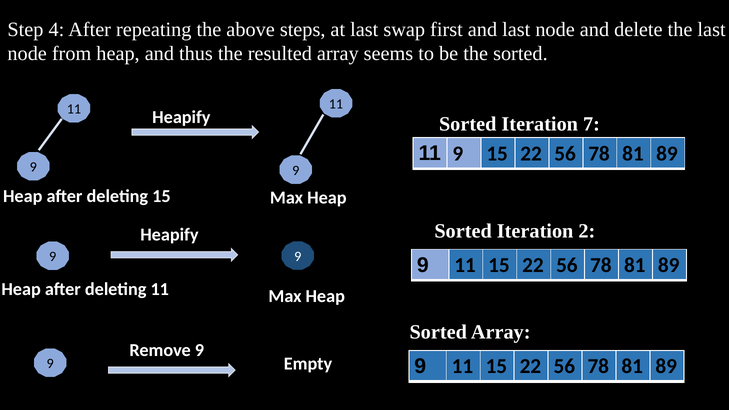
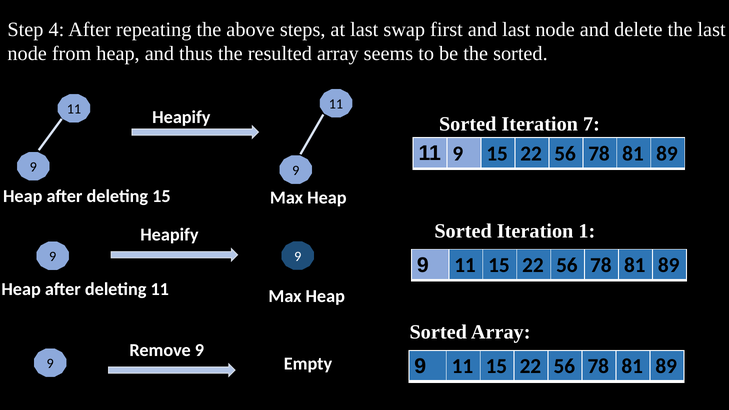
2: 2 -> 1 (587, 231)
